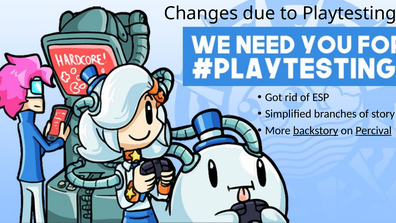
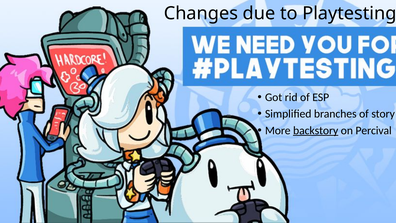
Percival underline: present -> none (374, 130)
